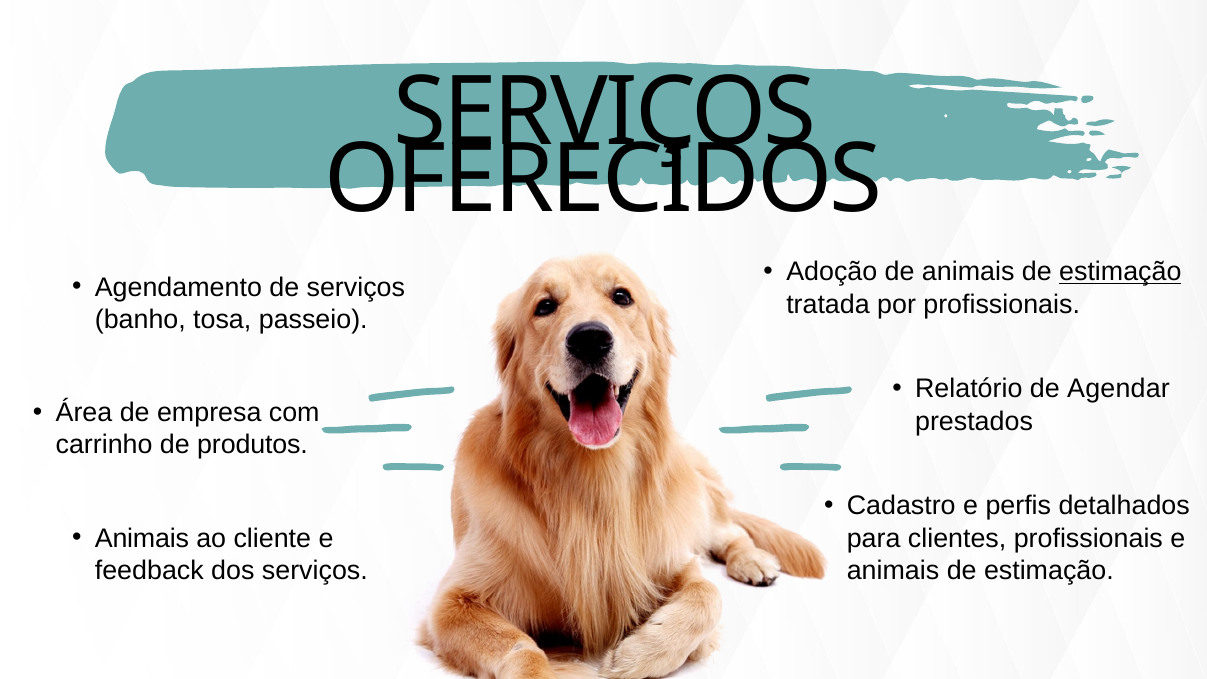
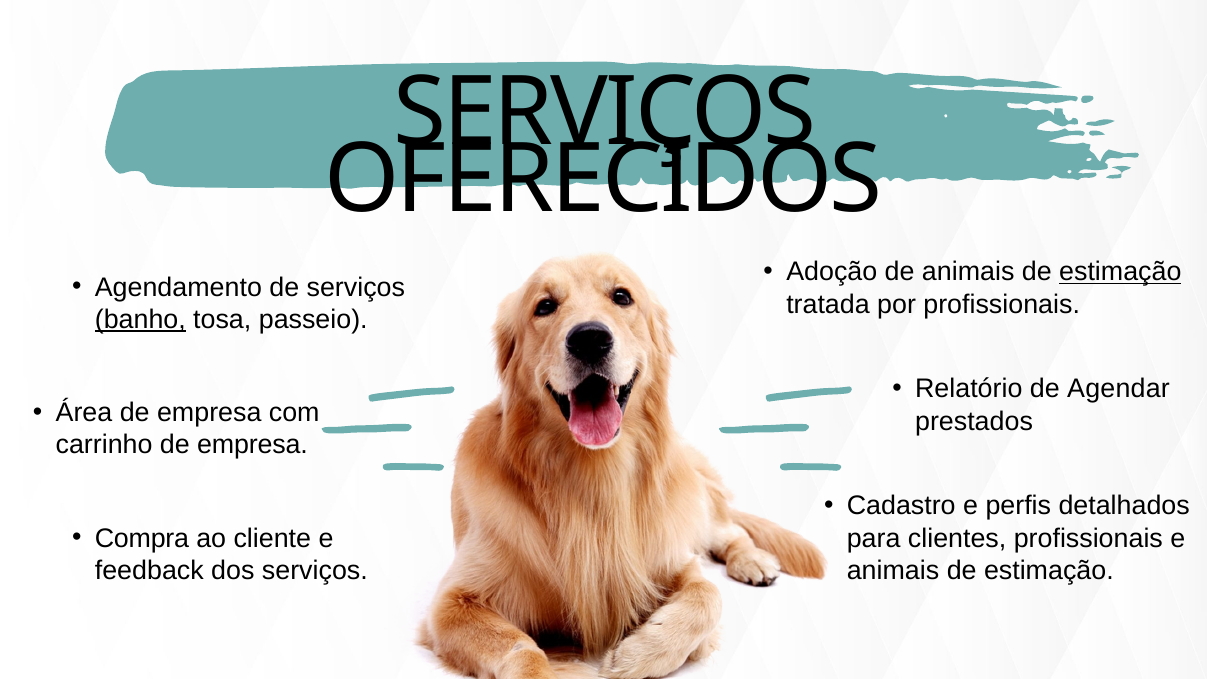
banho underline: none -> present (140, 319)
carrinho de produtos: produtos -> empresa (252, 445)
Animais: Animais -> Compra (142, 538)
